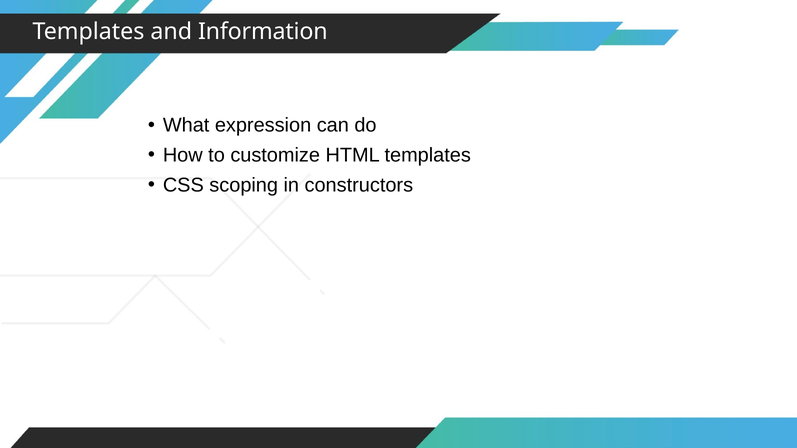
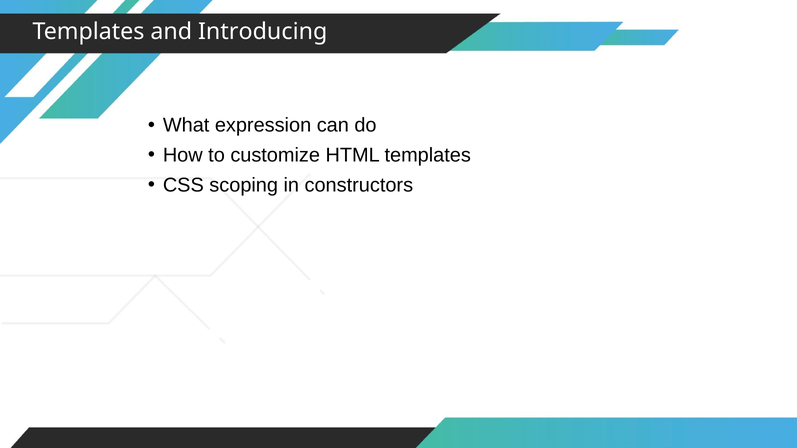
Information: Information -> Introducing (263, 31)
